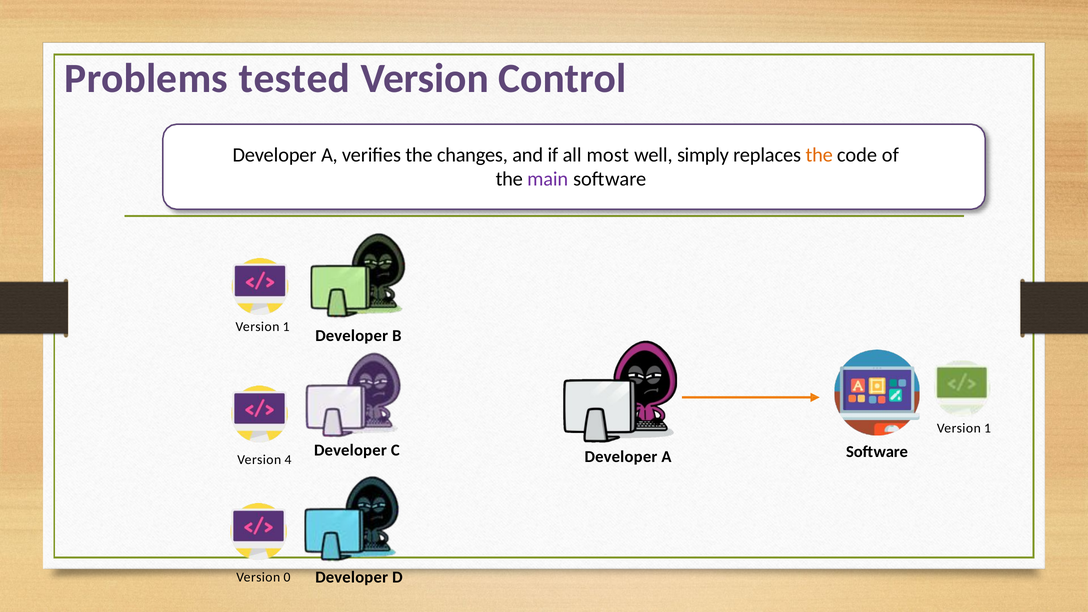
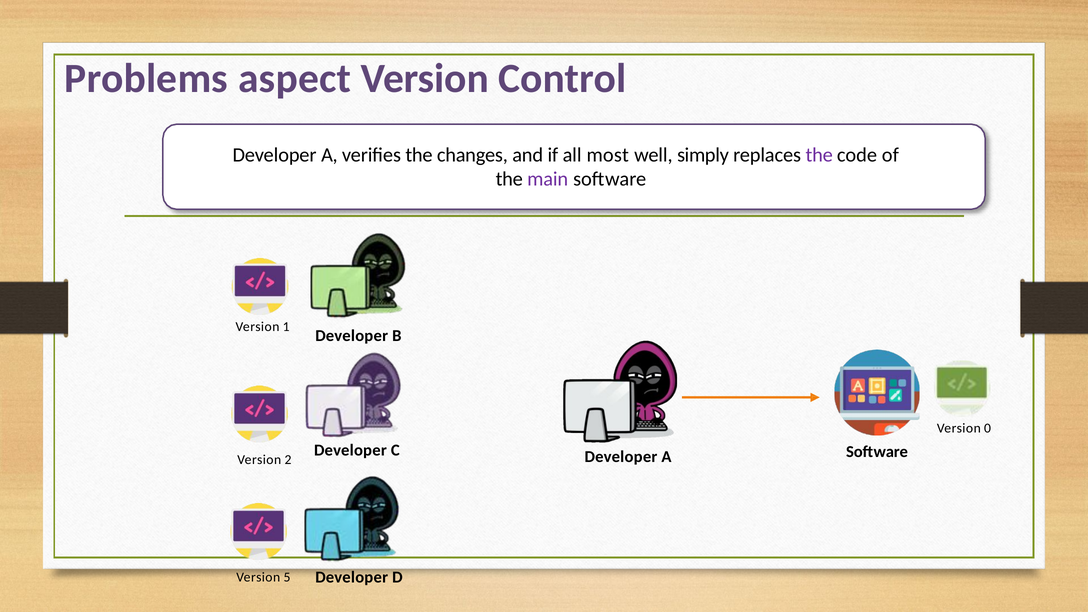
tested: tested -> aspect (295, 79)
the colour: orange -> purple (819, 155)
1: 1 -> 0 (988, 428)
4: 4 -> 2 (288, 460)
0: 0 -> 5 (287, 577)
